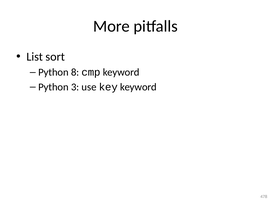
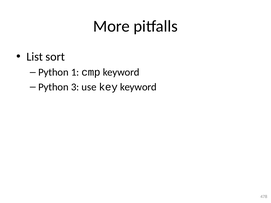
8: 8 -> 1 (75, 72)
